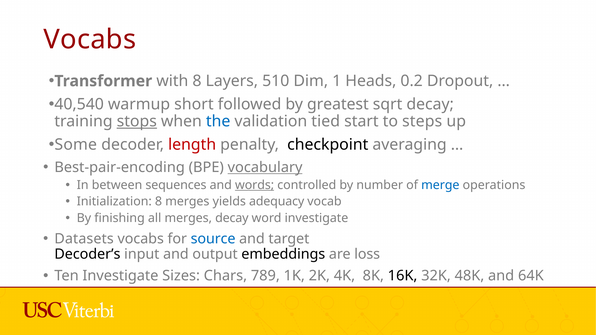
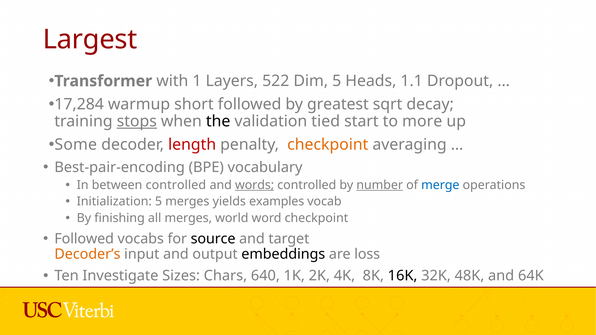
Vocabs: Vocabs -> Largest (90, 40)
with 8: 8 -> 1 (197, 81)
510: 510 -> 522 (276, 81)
Dim 1: 1 -> 5 (337, 81)
0.2: 0.2 -> 1.1 (412, 81)
40,540: 40,540 -> 17,284 (79, 104)
the colour: blue -> black (218, 121)
steps: steps -> more (422, 121)
checkpoint colour: black -> orange (328, 145)
vocabulary underline: present -> none (265, 167)
between sequences: sequences -> controlled (176, 185)
number underline: none -> present (380, 185)
Initialization 8: 8 -> 5 (159, 202)
adequacy: adequacy -> examples (277, 202)
merges decay: decay -> world (232, 218)
word investigate: investigate -> checkpoint (316, 218)
Datasets: Datasets -> Followed (84, 239)
source colour: blue -> black (213, 239)
Decoder’s colour: black -> orange (87, 254)
789: 789 -> 640 (265, 276)
